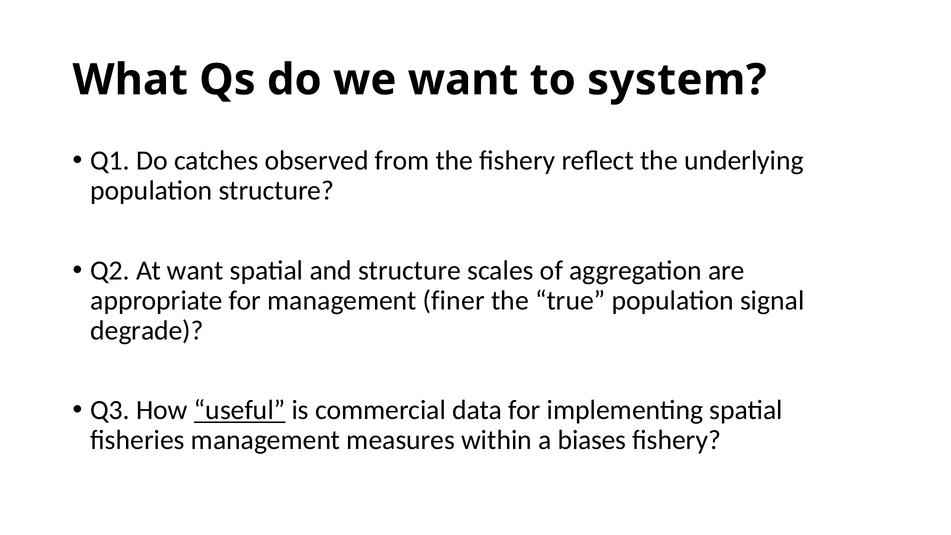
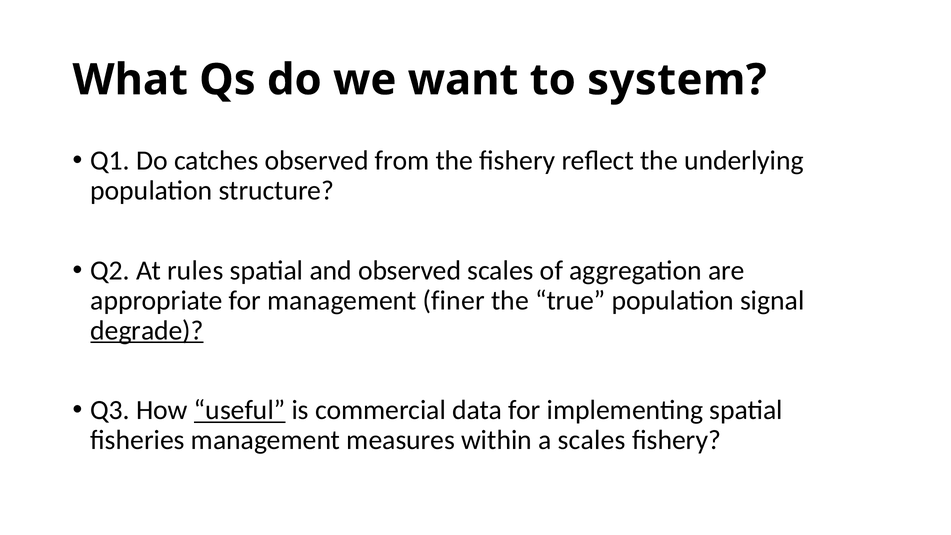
At want: want -> rules (195, 270)
and structure: structure -> observed (410, 270)
degrade underline: none -> present (147, 330)
a biases: biases -> scales (592, 440)
